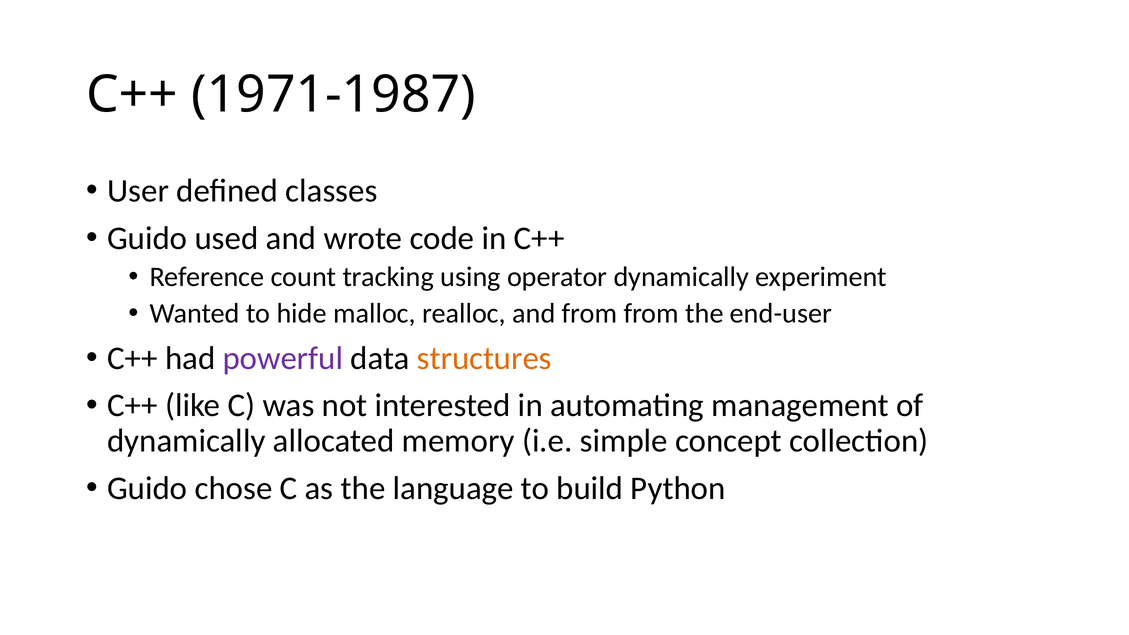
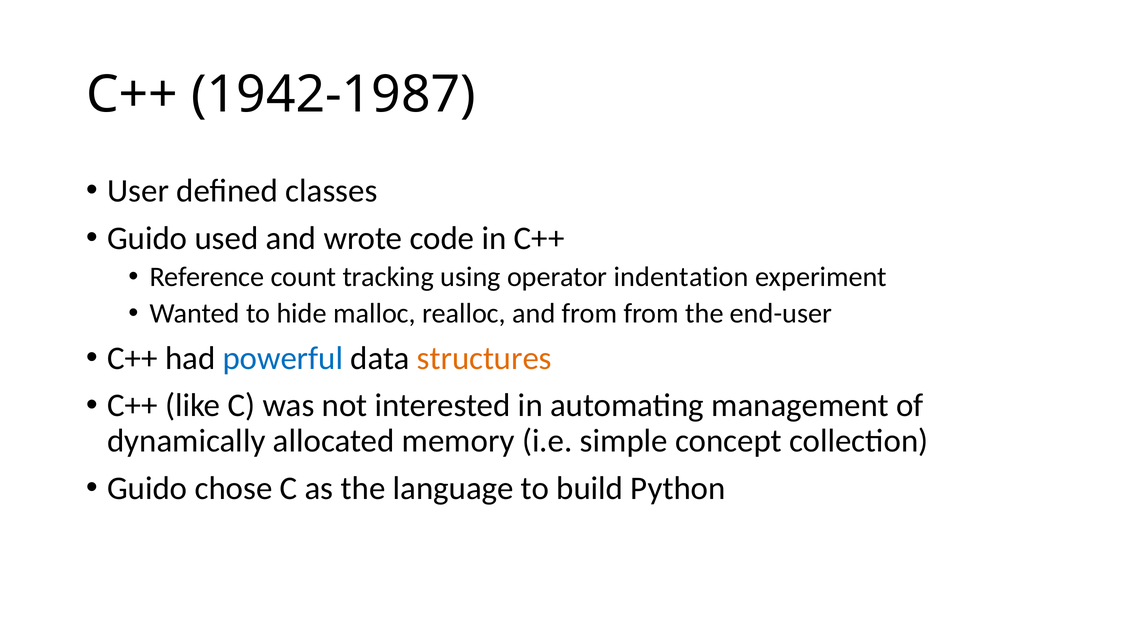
1971-1987: 1971-1987 -> 1942-1987 (334, 95)
operator dynamically: dynamically -> indentation (681, 277)
powerful colour: purple -> blue (283, 358)
